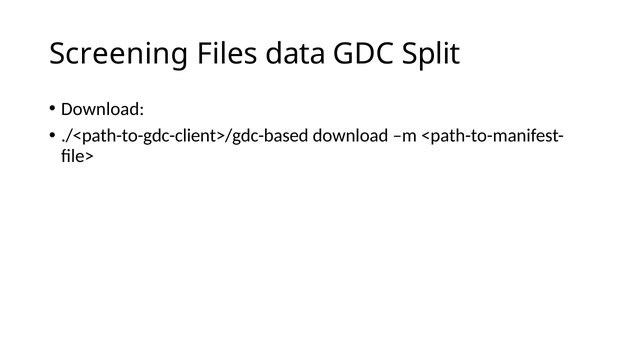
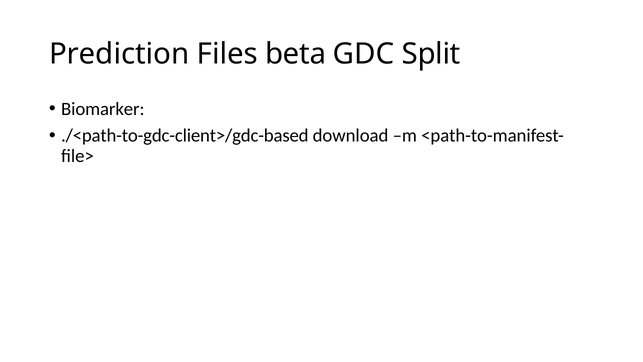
Screening: Screening -> Prediction (119, 54)
data: data -> beta (296, 54)
Download: Download -> Biomarker (103, 109)
